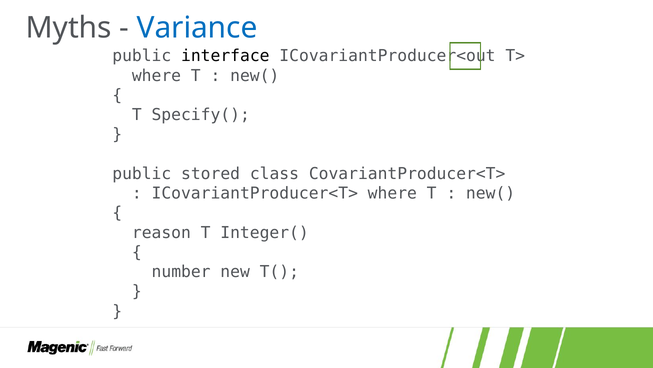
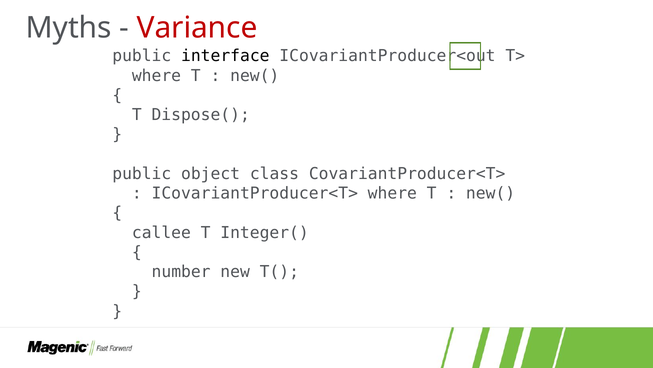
Variance colour: blue -> red (197, 28)
Specify(: Specify( -> Dispose( (201, 115)
stored: stored -> object (211, 173)
reason: reason -> callee (161, 232)
